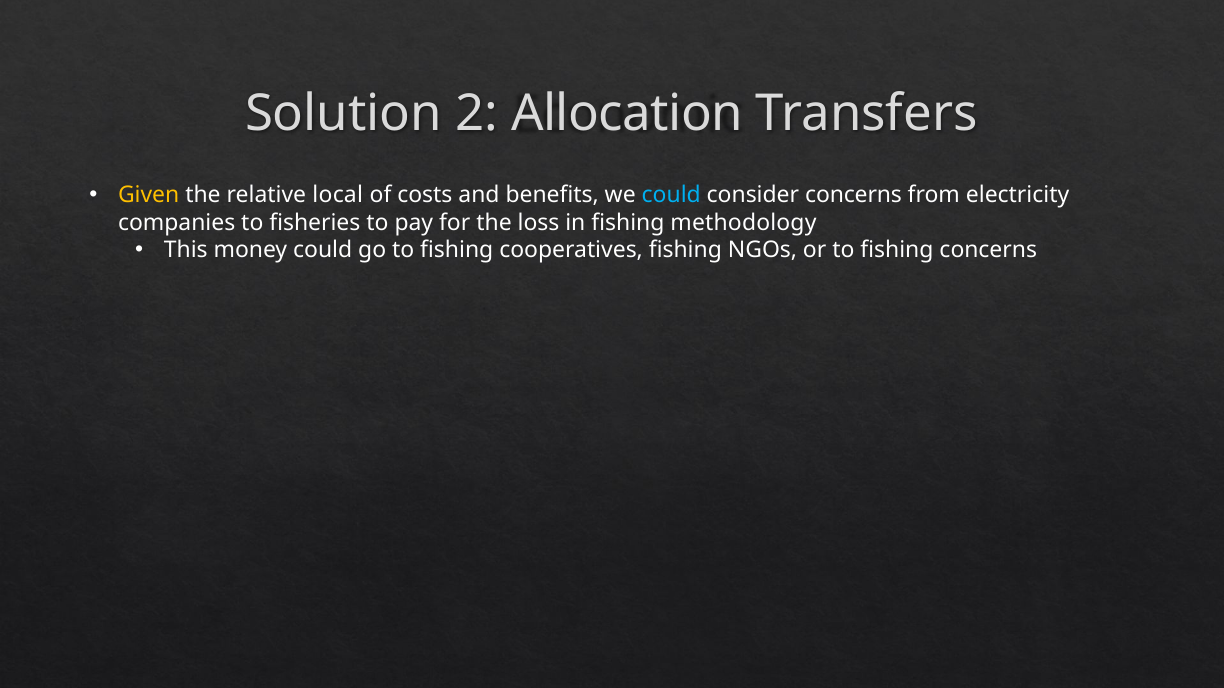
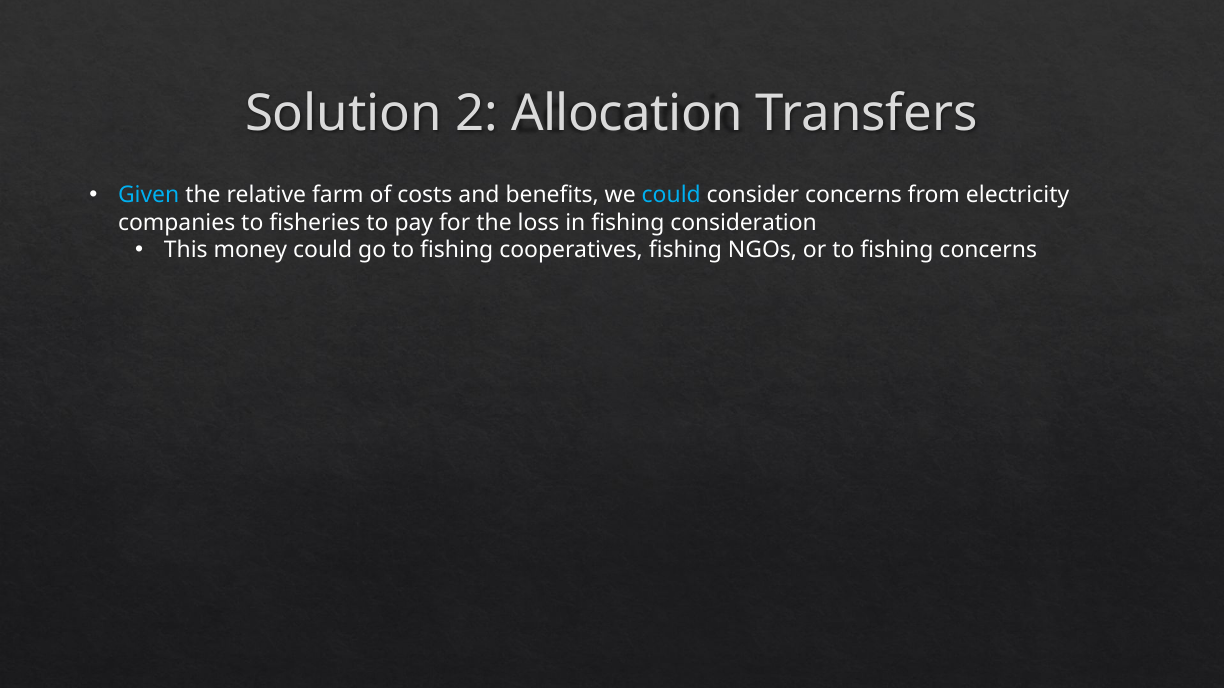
Given colour: yellow -> light blue (149, 195)
local: local -> farm (338, 195)
methodology: methodology -> consideration (744, 223)
